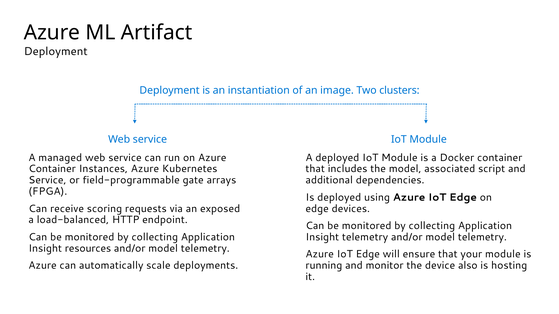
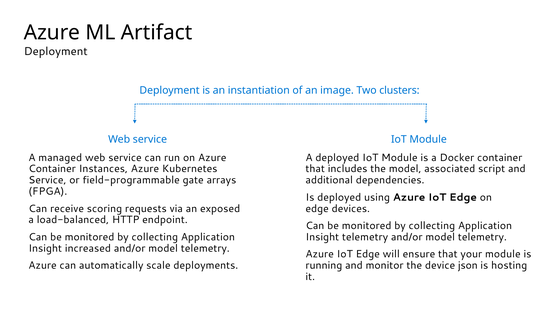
resources: resources -> increased (88, 249)
also: also -> json (468, 266)
